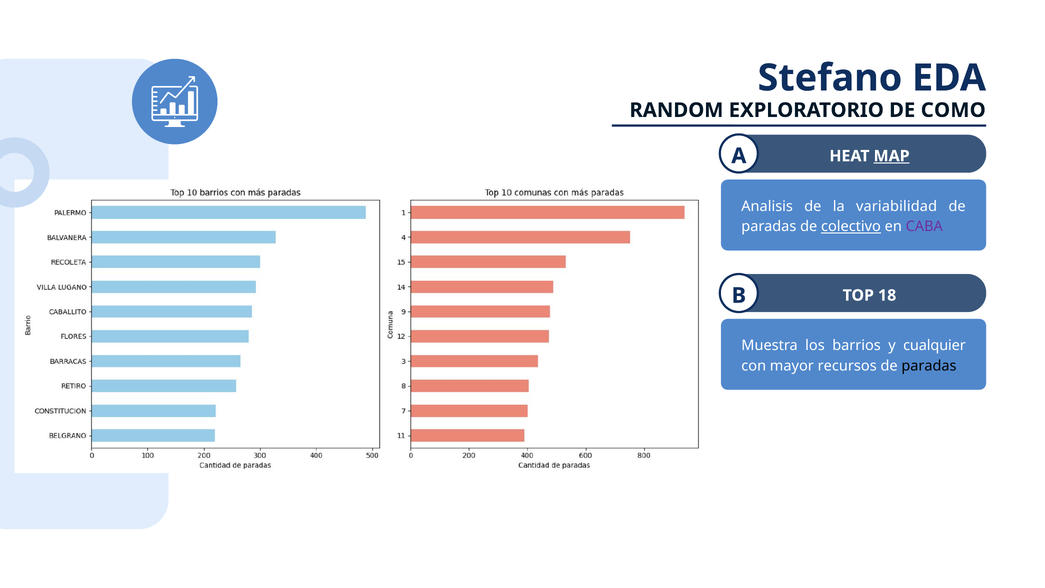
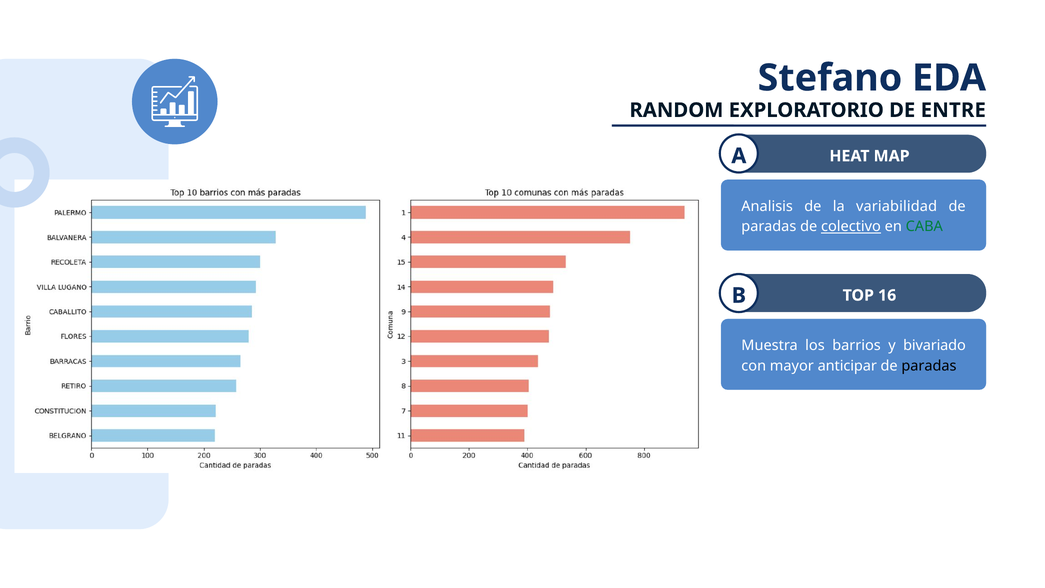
COMO: COMO -> ENTRE (953, 110)
MAP underline: present -> none (892, 156)
CABA colour: purple -> green (924, 227)
18: 18 -> 16 (887, 295)
cualquier: cualquier -> bivariado (934, 345)
recursos: recursos -> anticipar (847, 366)
